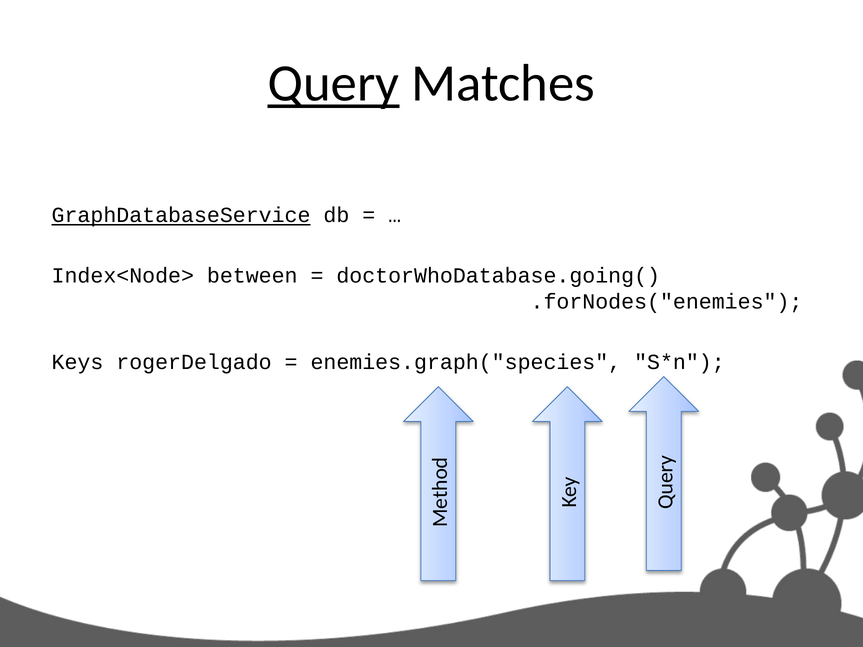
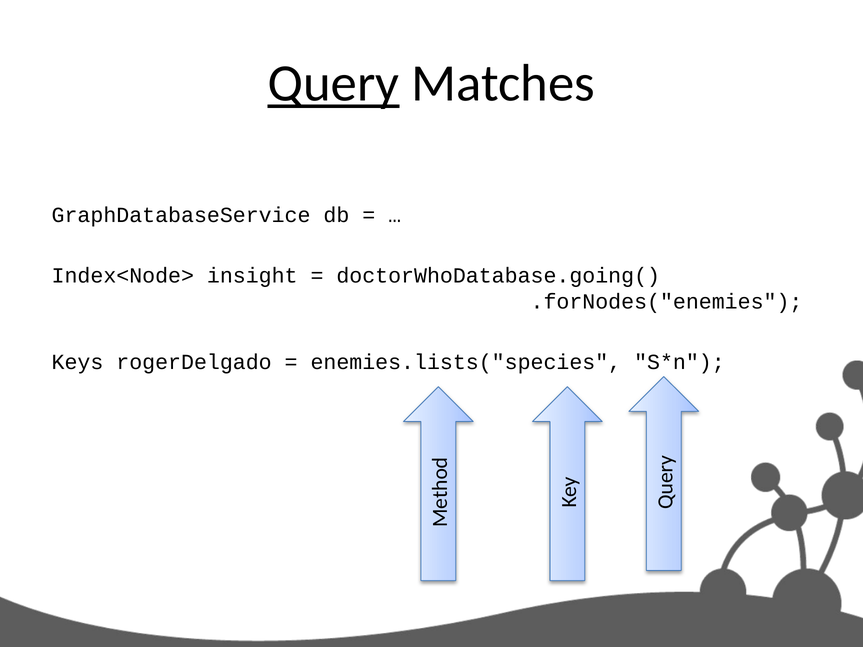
GraphDatabaseService underline: present -> none (181, 215)
between: between -> insight (252, 276)
enemies.graph("species: enemies.graph("species -> enemies.lists("species (466, 362)
